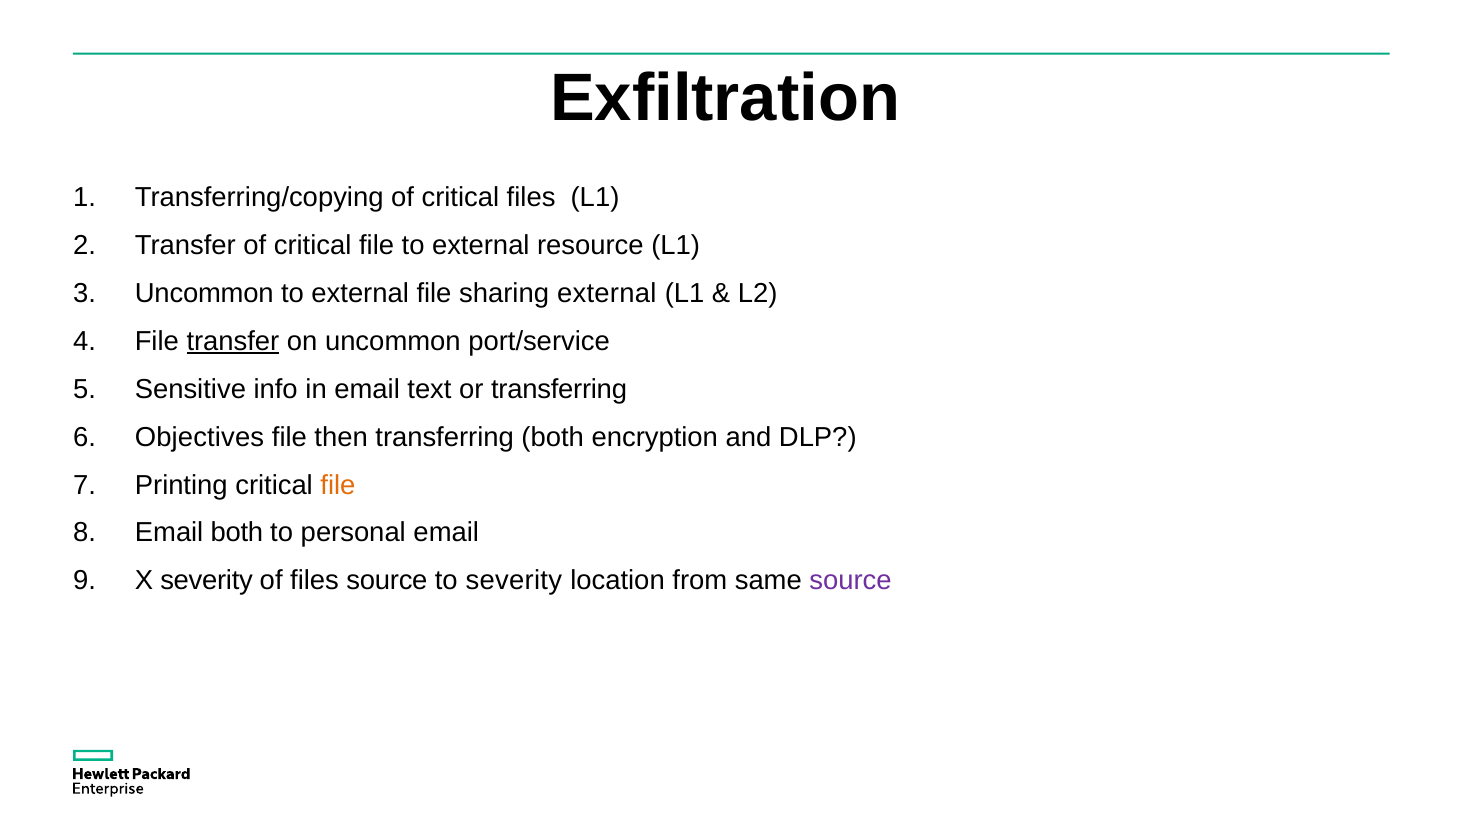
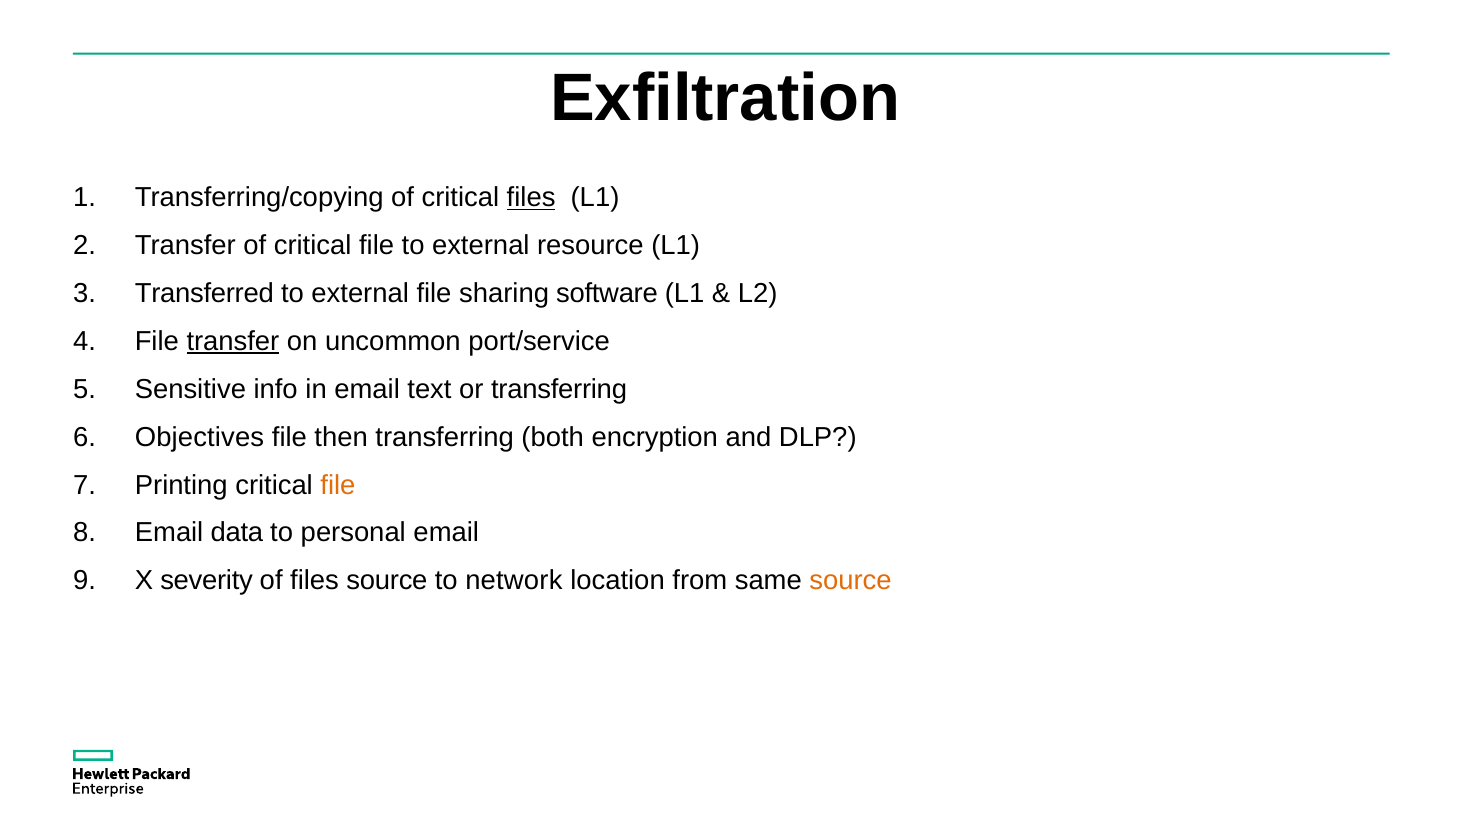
files underline: none -> present (531, 198)
Uncommon: Uncommon -> Transferred (204, 293)
sharing external: external -> software (607, 293)
Email both: both -> data (237, 533)
to severity: severity -> network (514, 581)
source colour: purple -> orange (851, 581)
